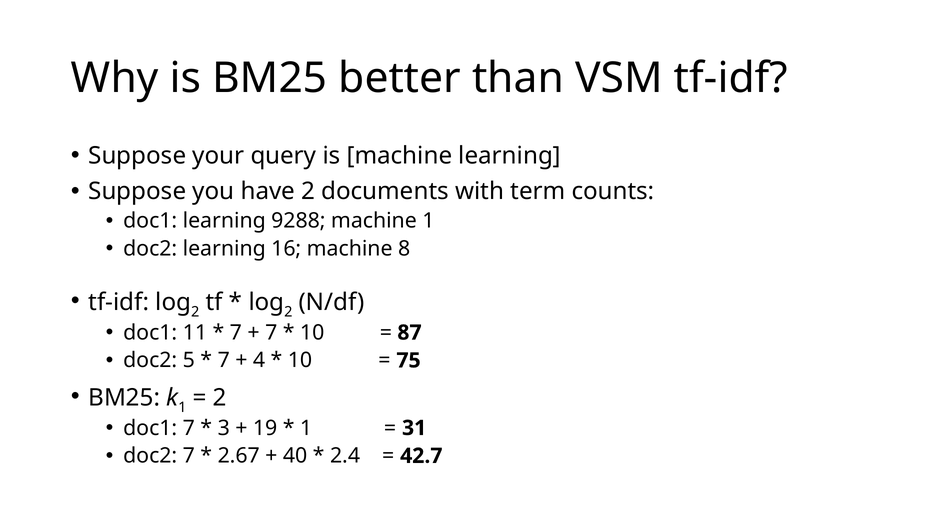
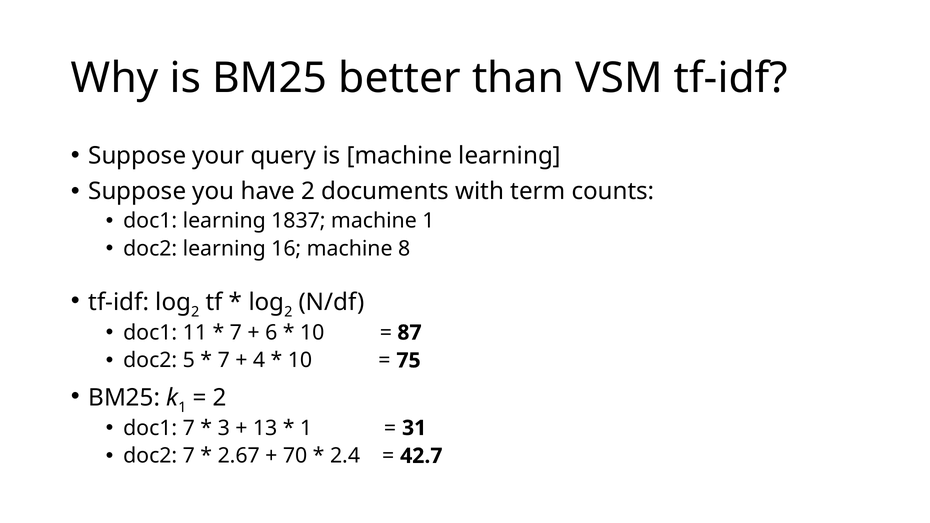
9288: 9288 -> 1837 (298, 221)
7: 7 -> 6 (271, 333)
19: 19 -> 13 (265, 428)
40: 40 -> 70 (295, 456)
